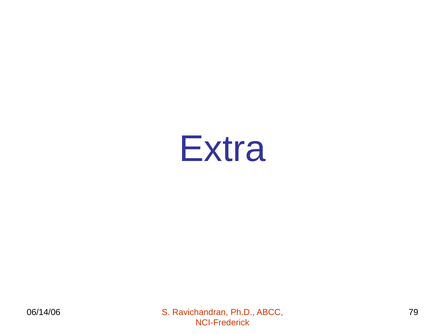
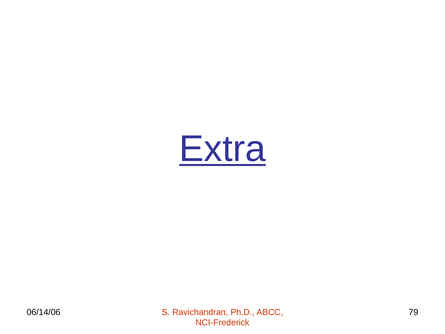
Extra underline: none -> present (222, 149)
